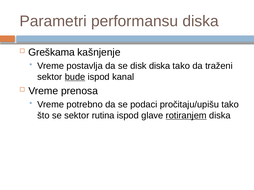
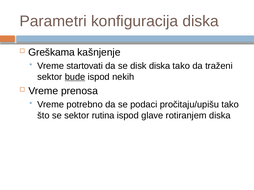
performansu: performansu -> konfiguracija (135, 21)
postavlja: postavlja -> startovati (85, 66)
kanal: kanal -> nekih (123, 77)
rotiranjem underline: present -> none (186, 116)
